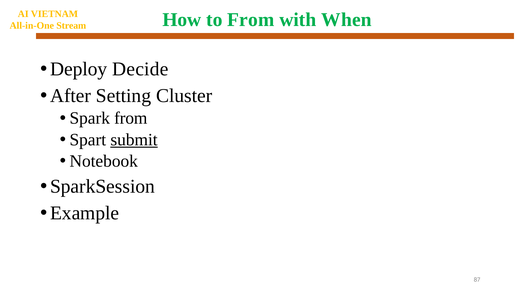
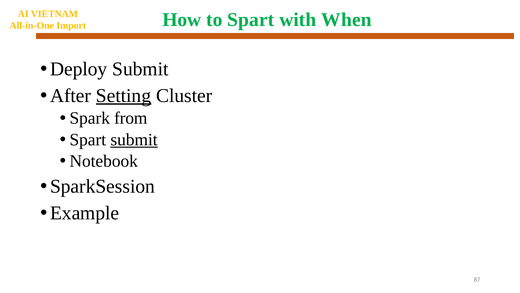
to From: From -> Spart (251, 20)
Stream: Stream -> Import (71, 26)
Deploy Decide: Decide -> Submit (140, 69)
Setting underline: none -> present (124, 95)
